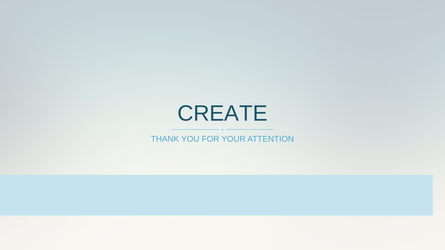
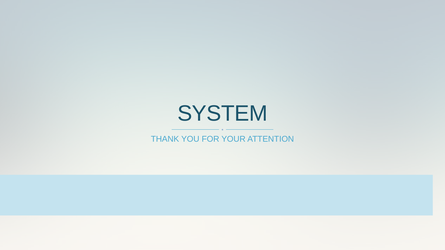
CREATE: CREATE -> SYSTEM (223, 114)
